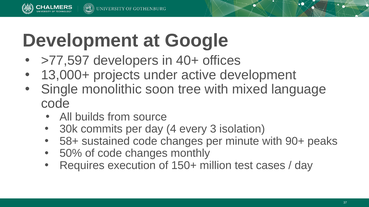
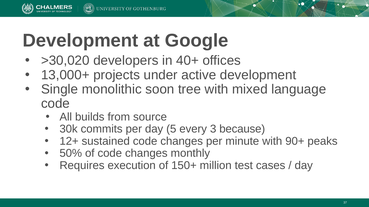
>77,597: >77,597 -> >30,020 (65, 61)
4: 4 -> 5 (171, 129)
isolation: isolation -> because (242, 129)
58+: 58+ -> 12+ (69, 141)
